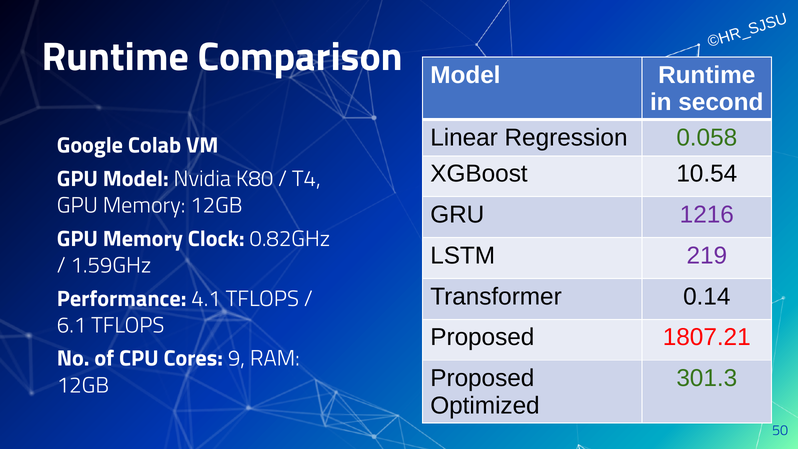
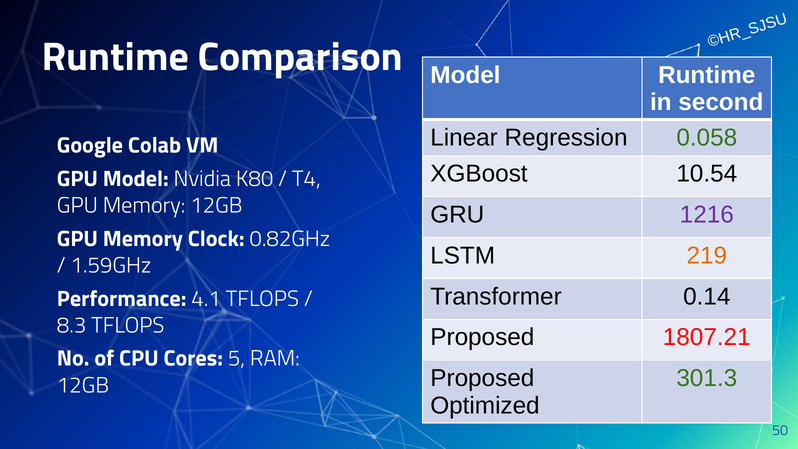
219 colour: purple -> orange (707, 256)
6.1: 6.1 -> 8.3 (72, 325)
9: 9 -> 5 (236, 359)
